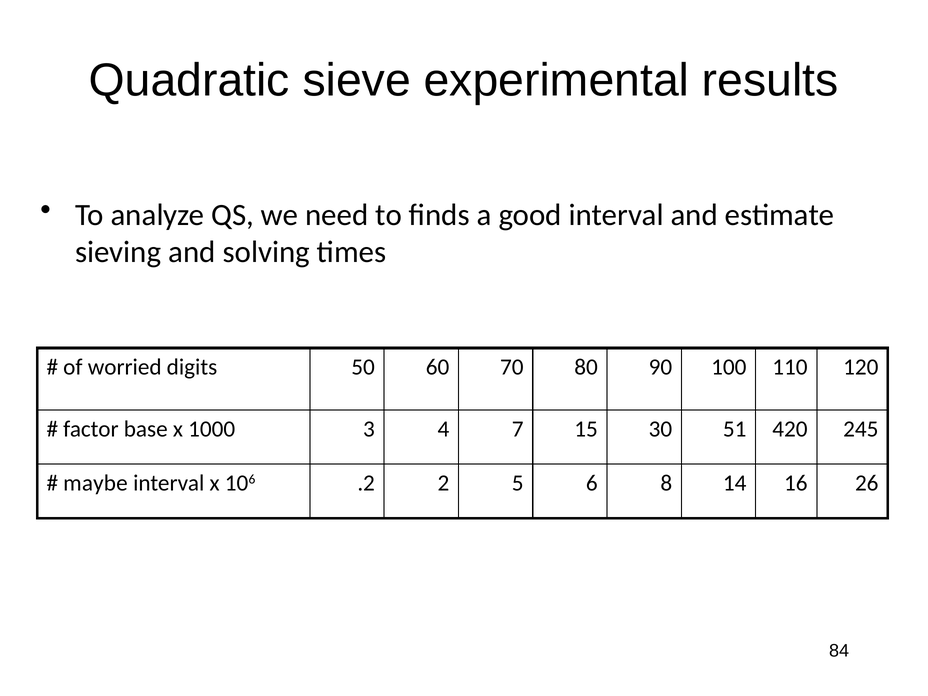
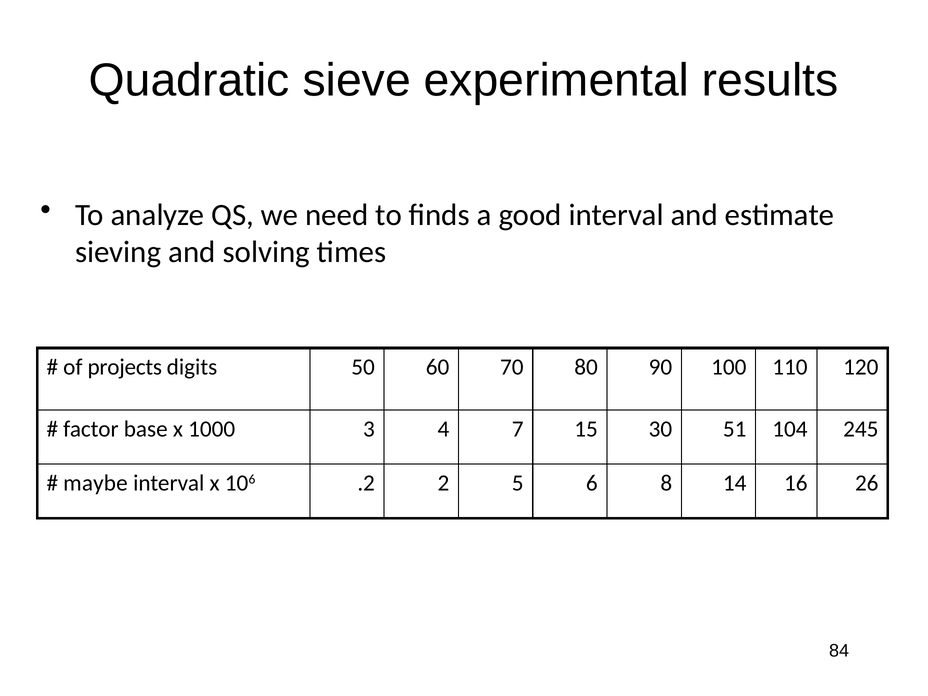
worried: worried -> projects (125, 367)
420: 420 -> 104 (790, 429)
